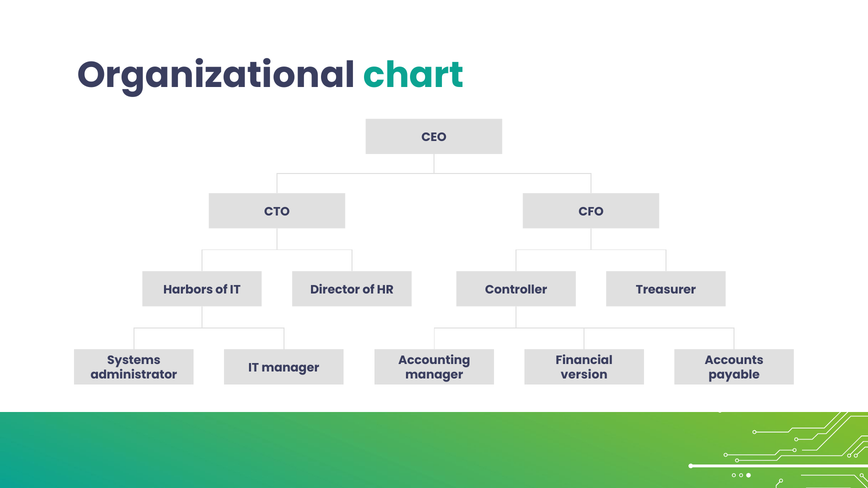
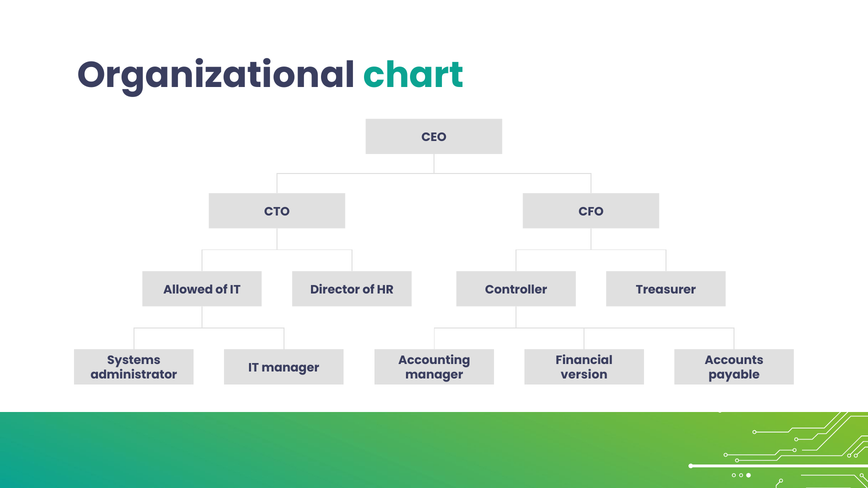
Harbors: Harbors -> Allowed (188, 290)
